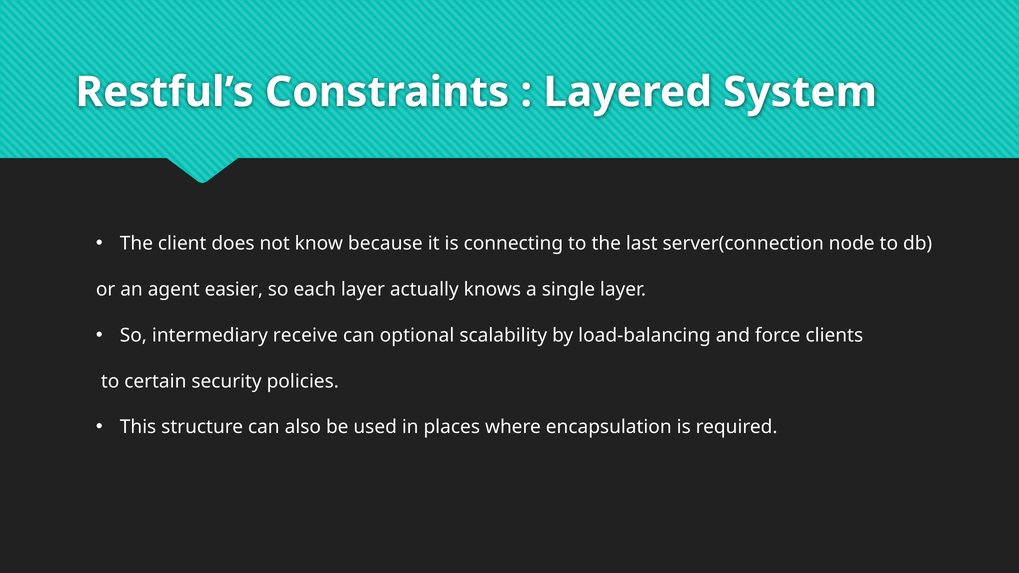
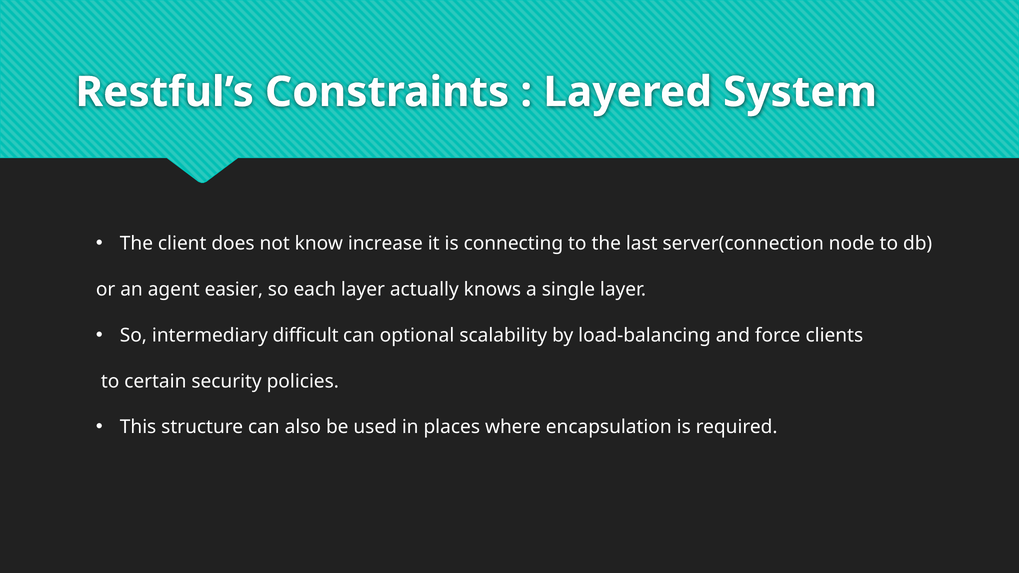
because: because -> increase (385, 244)
receive: receive -> difficult (306, 335)
